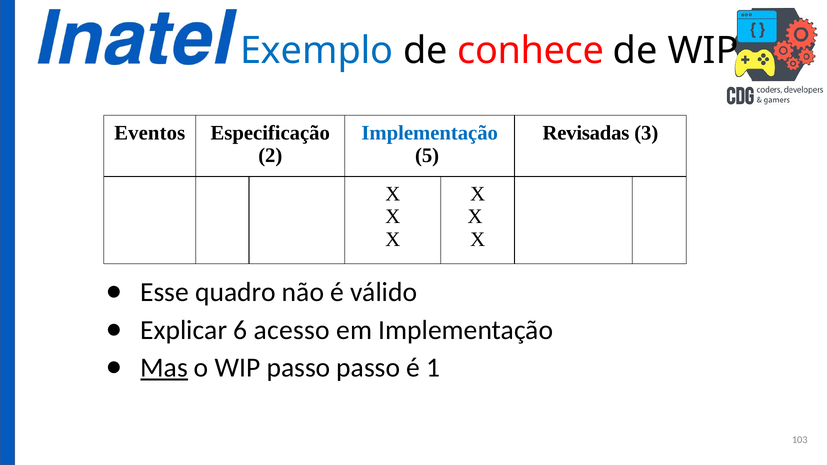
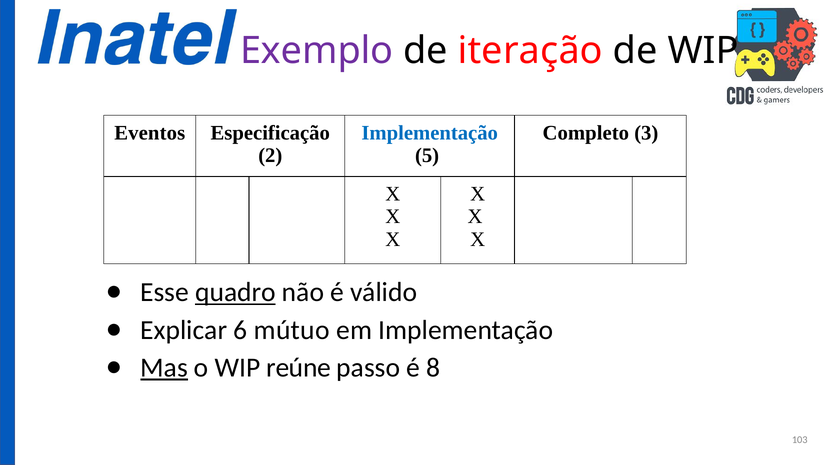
Exemplo colour: blue -> purple (317, 51)
conhece: conhece -> iteração (530, 51)
Revisadas: Revisadas -> Completo (586, 133)
quadro underline: none -> present (235, 292)
acesso: acesso -> mútuo (292, 330)
WIP passo: passo -> reúne (299, 368)
1: 1 -> 8 (433, 368)
